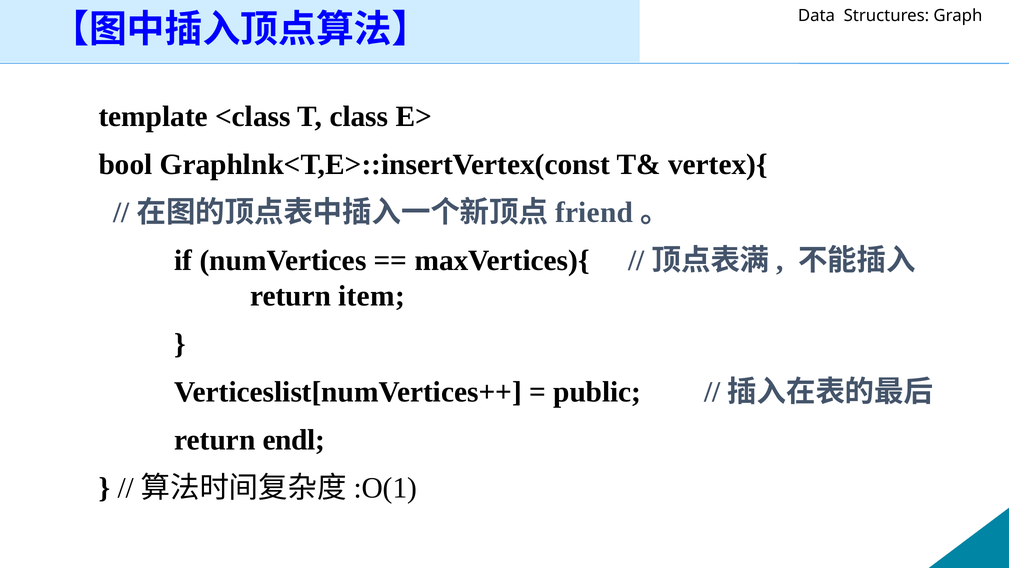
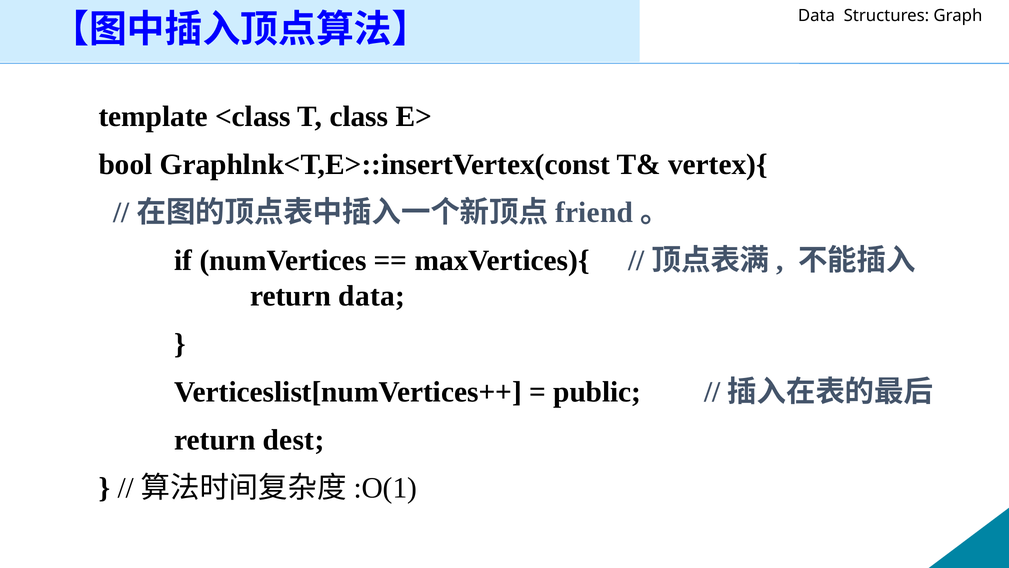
return item: item -> data (372, 296)
endl: endl -> dest (294, 440)
